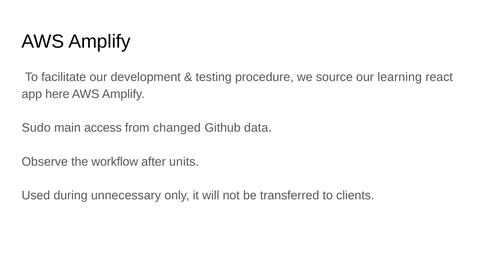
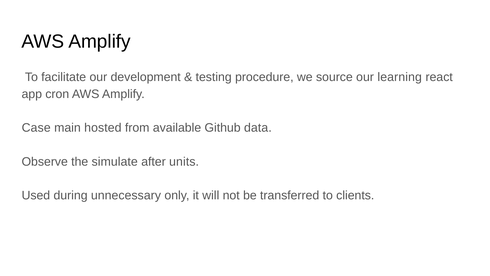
here: here -> cron (57, 94)
Sudo: Sudo -> Case (36, 128)
access: access -> hosted (103, 128)
changed: changed -> available (177, 128)
workflow: workflow -> simulate (115, 162)
